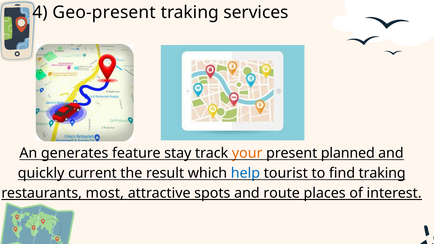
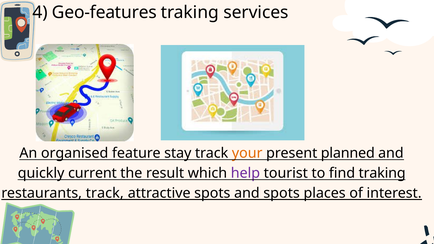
Geo-present: Geo-present -> Geo-features (104, 12)
generates: generates -> organised (75, 153)
help colour: blue -> purple (245, 173)
restaurants most: most -> track (105, 193)
and route: route -> spots (282, 193)
